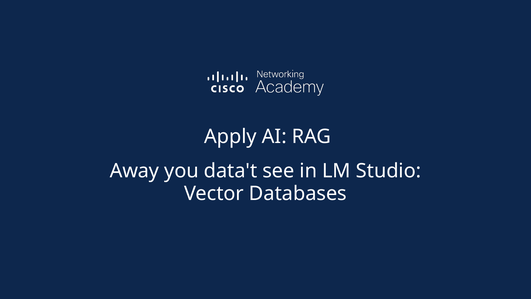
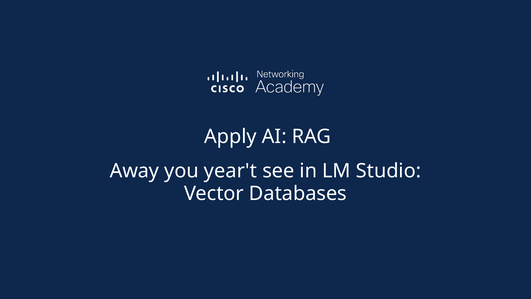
data't: data't -> year't (230, 171)
